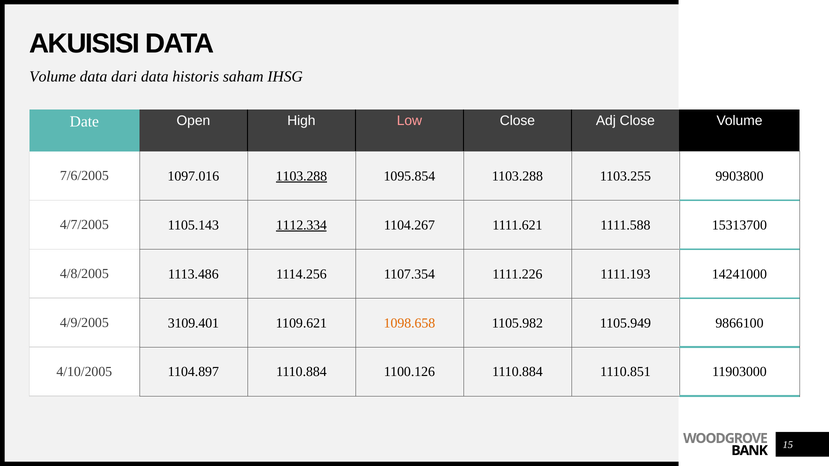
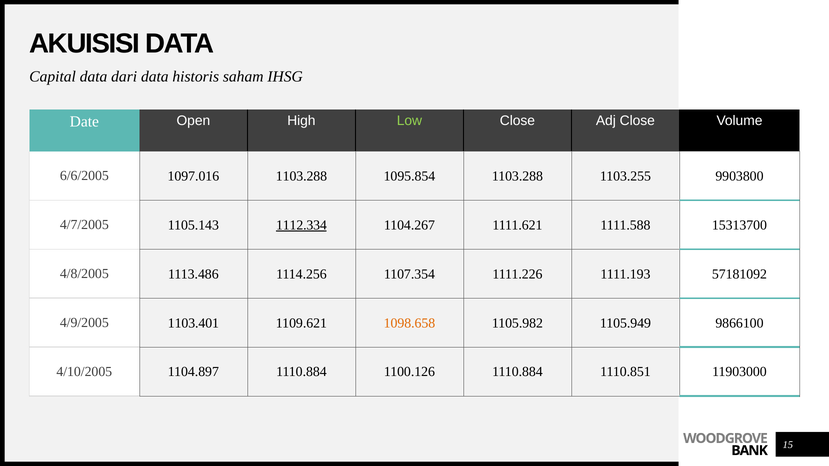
Volume: Volume -> Capital (53, 77)
Low colour: pink -> light green (409, 121)
7/6/2005: 7/6/2005 -> 6/6/2005 (84, 176)
1103.288 underline: present -> none (301, 176)
14241000: 14241000 -> 57181092 (739, 274)
3109.401: 3109.401 -> 1103.401 (193, 323)
